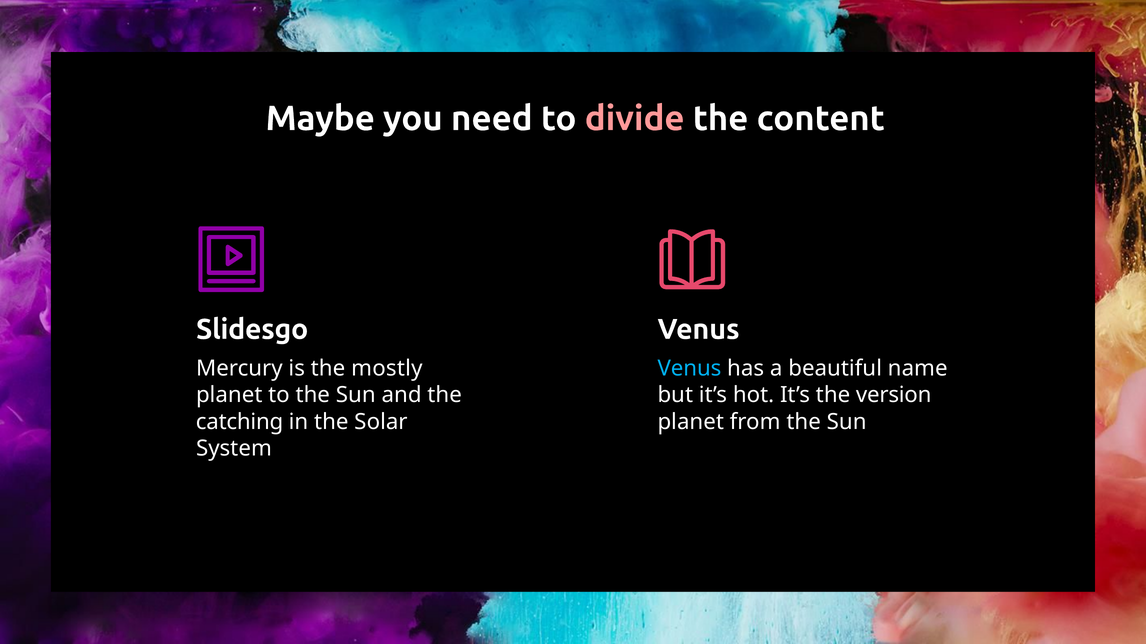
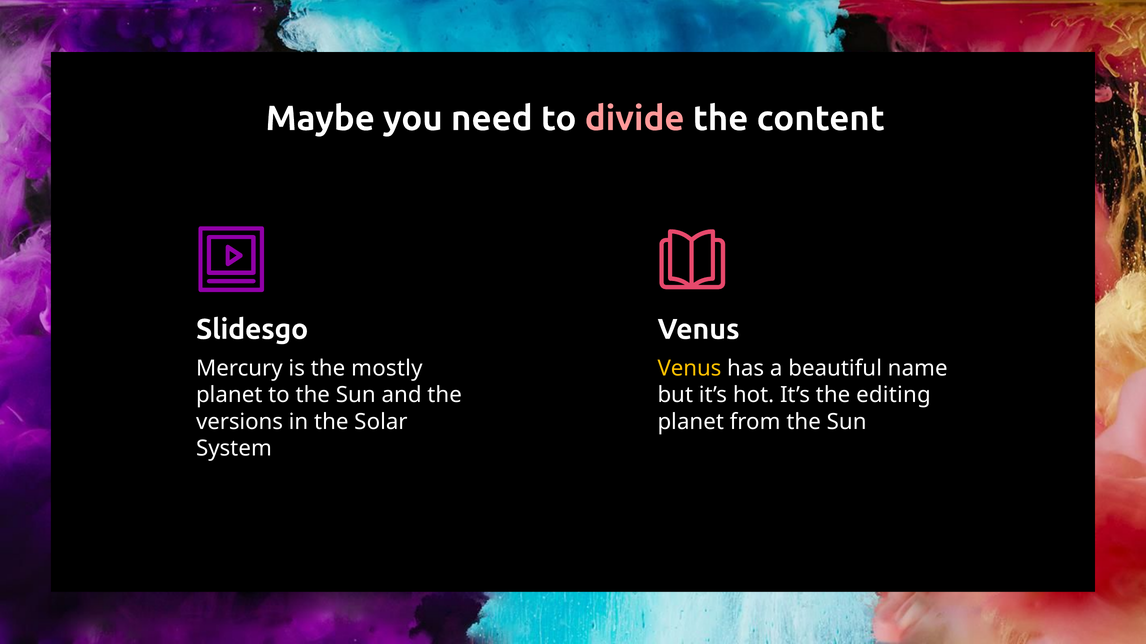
Venus colour: light blue -> yellow (689, 369)
version: version -> editing (893, 395)
catching: catching -> versions (239, 422)
